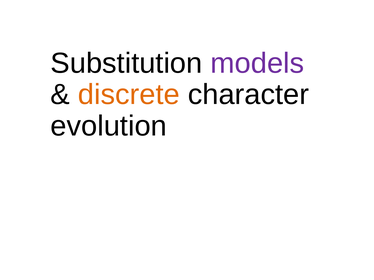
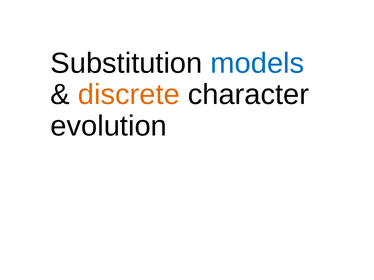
models colour: purple -> blue (257, 63)
